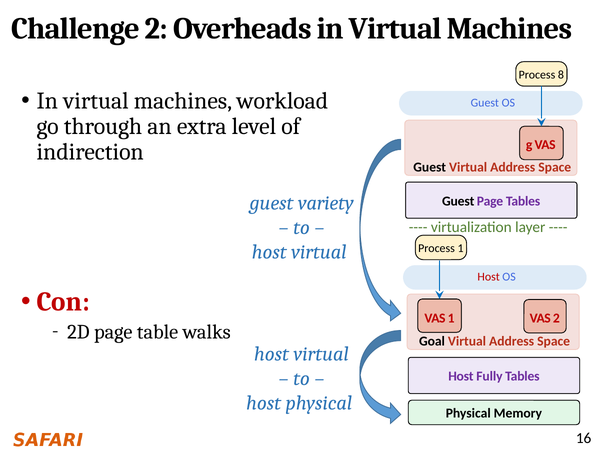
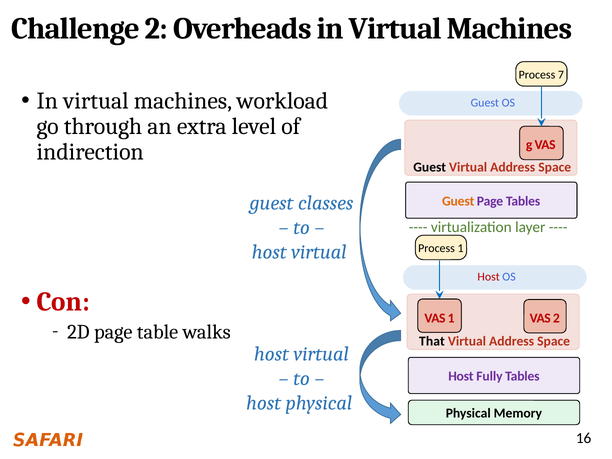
8: 8 -> 7 (561, 75)
variety: variety -> classes (326, 203)
Guest colour: black -> orange (458, 201)
Goal: Goal -> That (432, 341)
